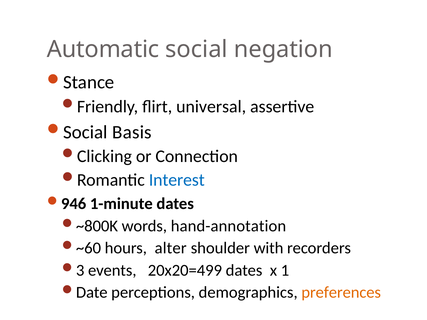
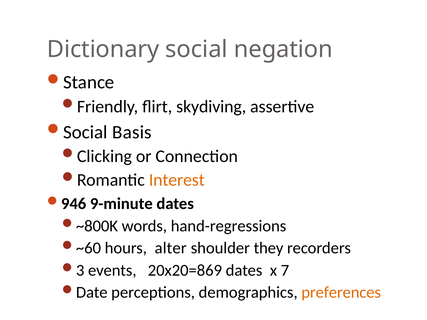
Automatic: Automatic -> Dictionary (103, 49)
universal: universal -> skydiving (211, 107)
Interest colour: blue -> orange (177, 180)
1-minute: 1-minute -> 9-minute (121, 204)
hand-annotation: hand-annotation -> hand-regressions (229, 226)
with: with -> they (269, 248)
20x20=499: 20x20=499 -> 20x20=869 (185, 270)
1: 1 -> 7 (285, 270)
